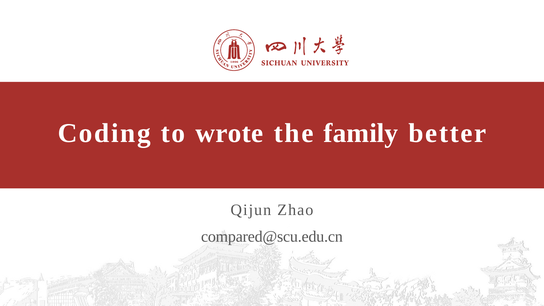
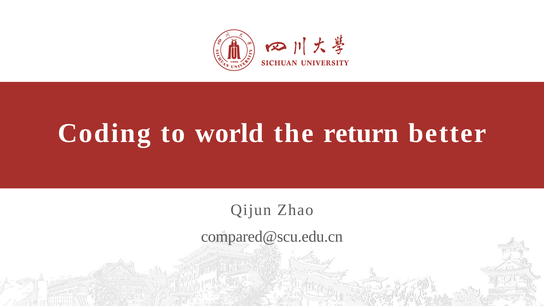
wrote: wrote -> world (229, 133)
family: family -> return (361, 133)
